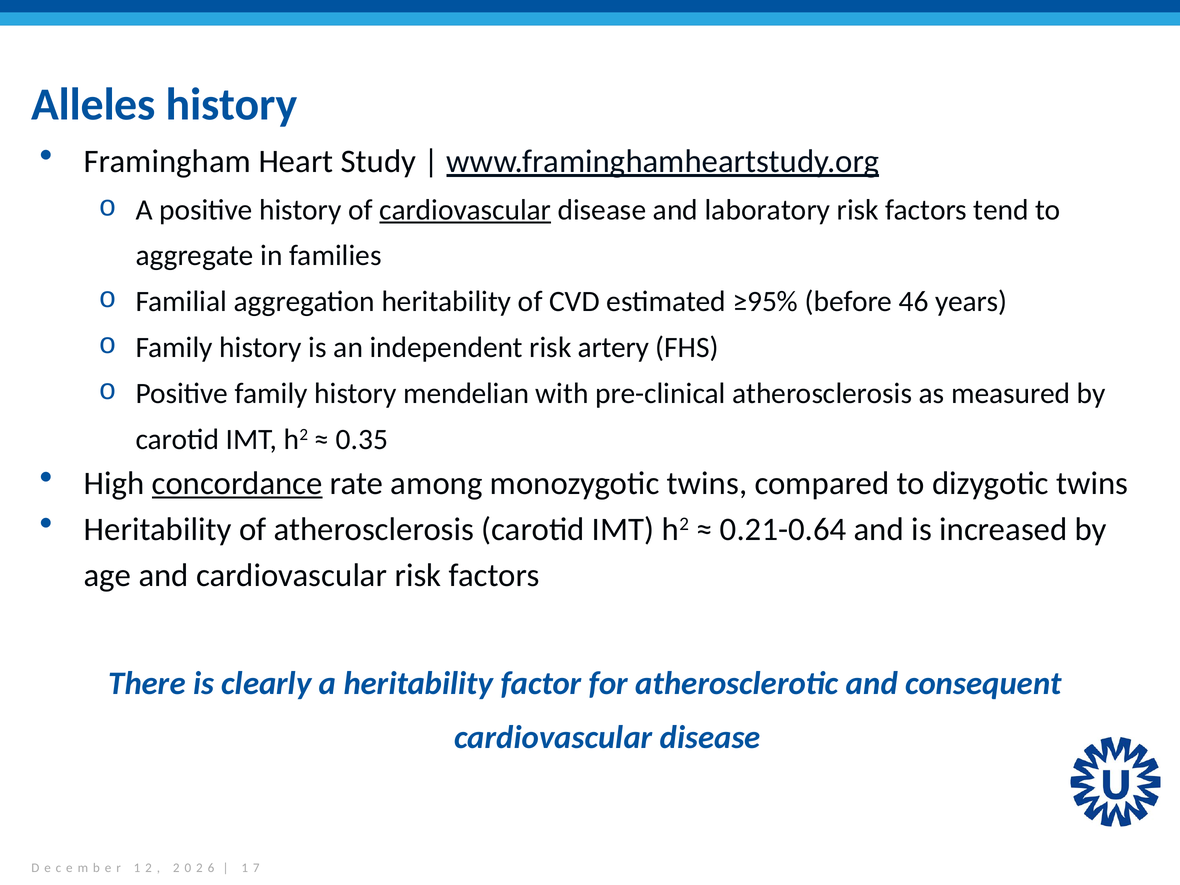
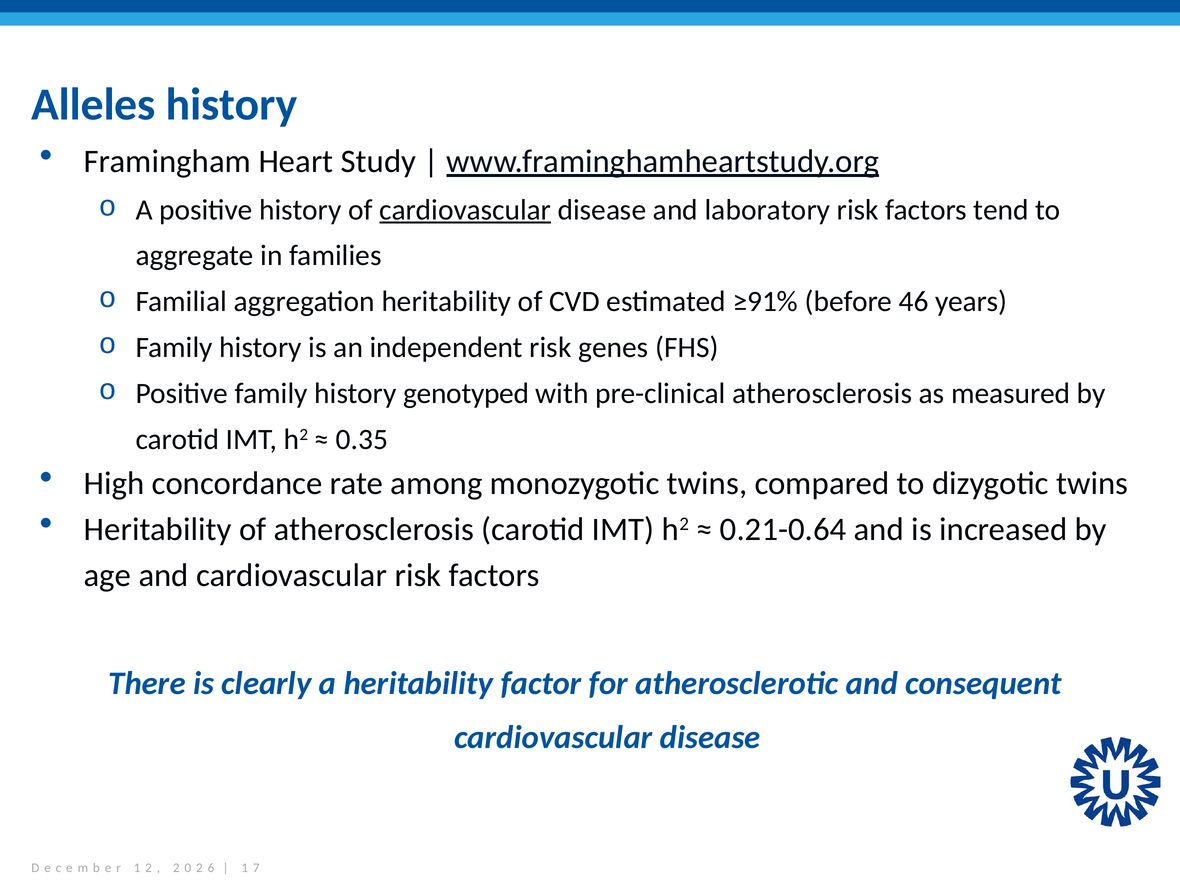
≥95%: ≥95% -> ≥91% (765, 302)
artery: artery -> genes (613, 348)
mendelian: mendelian -> genotyped (466, 393)
concordance underline: present -> none (237, 483)
